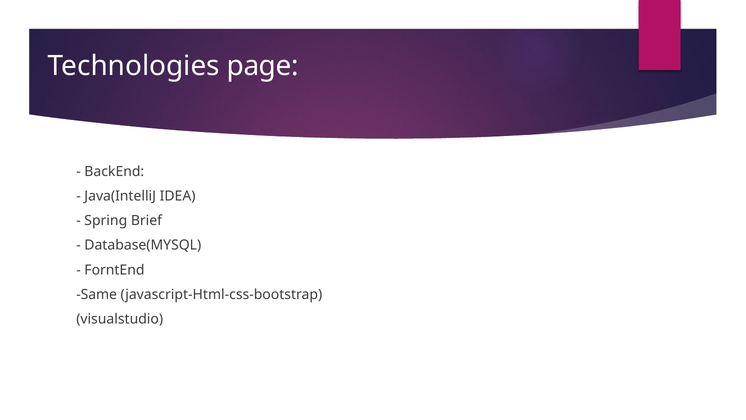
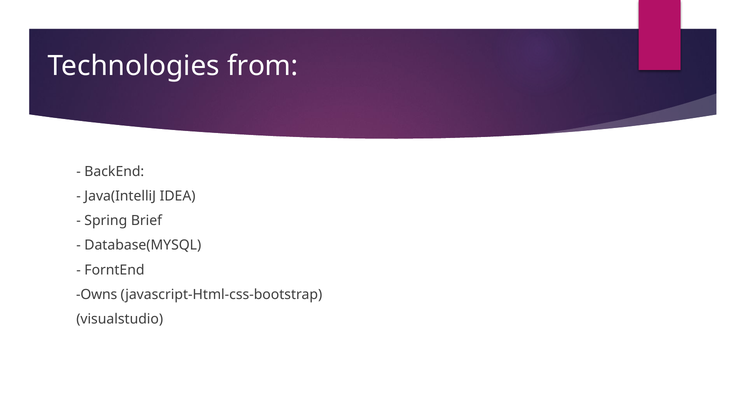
page: page -> from (263, 66)
Same: Same -> Owns (97, 294)
